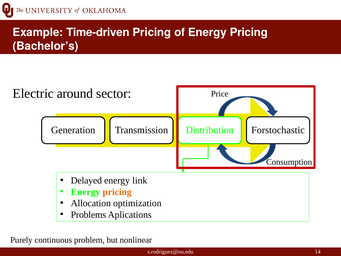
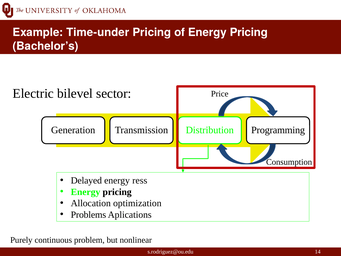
Time-driven: Time-driven -> Time-under (98, 32)
around: around -> bilevel (75, 93)
Forstochastic: Forstochastic -> Programming (278, 130)
link: link -> ress (140, 180)
pricing colour: orange -> black (117, 192)
